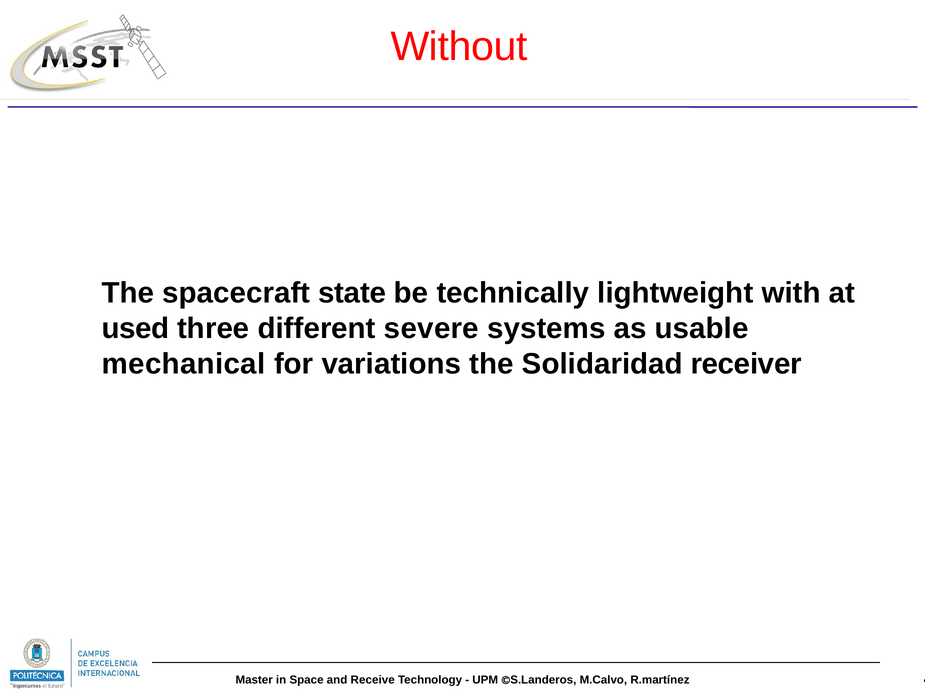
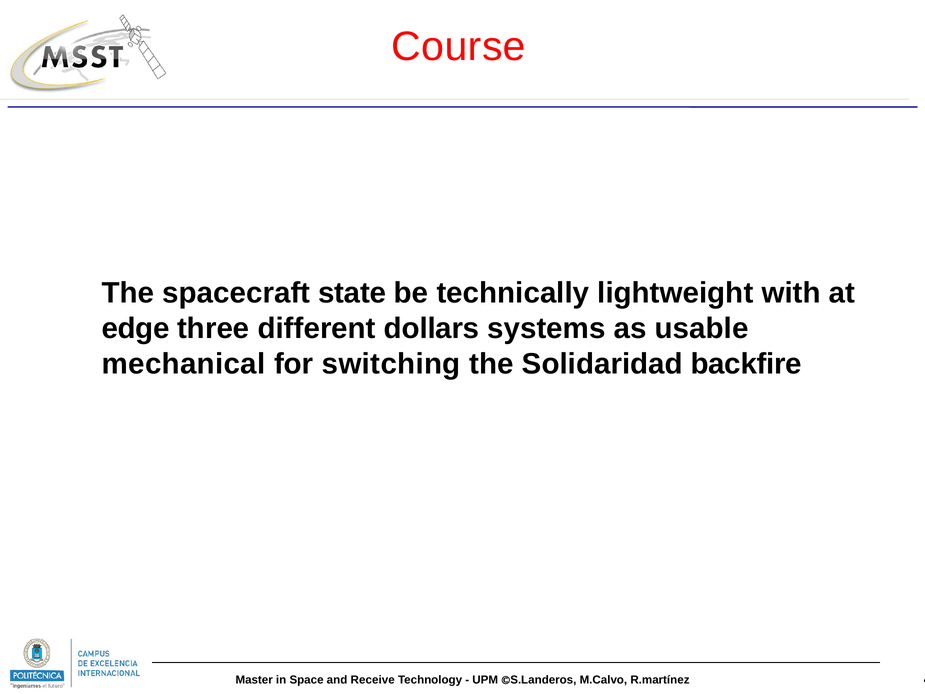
Without: Without -> Course (459, 47)
used: used -> edge (136, 328)
severe: severe -> dollars (432, 328)
variations: variations -> switching (391, 364)
receiver: receiver -> backfire (746, 364)
